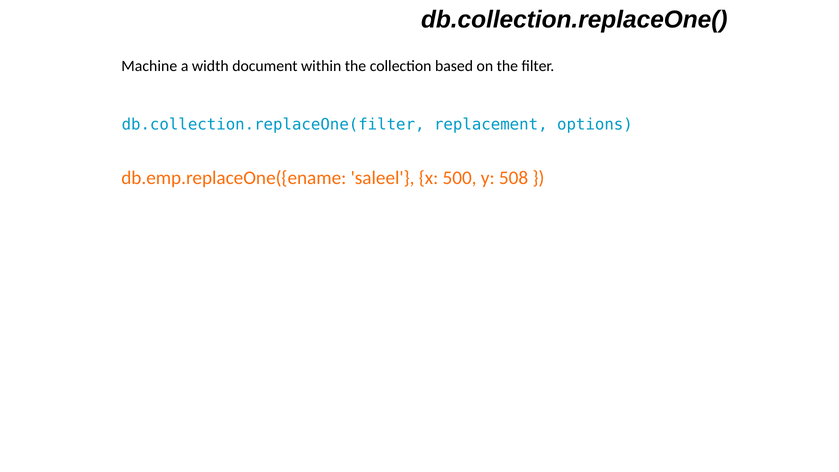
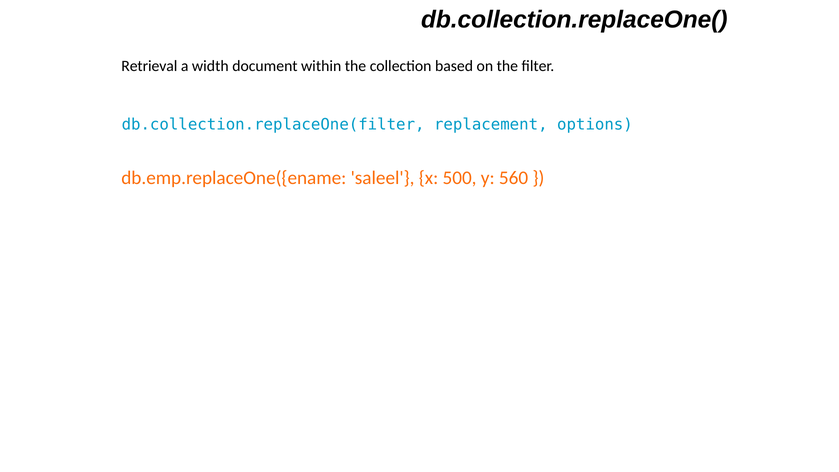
Machine: Machine -> Retrieval (149, 66)
508: 508 -> 560 (514, 178)
